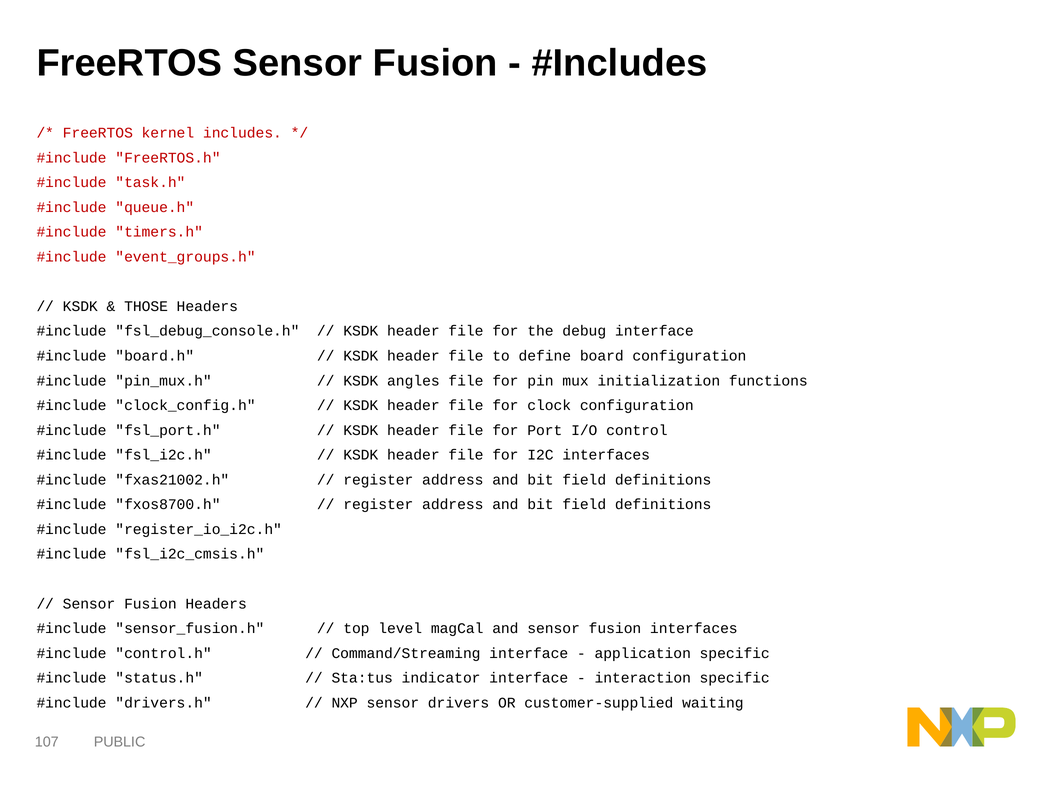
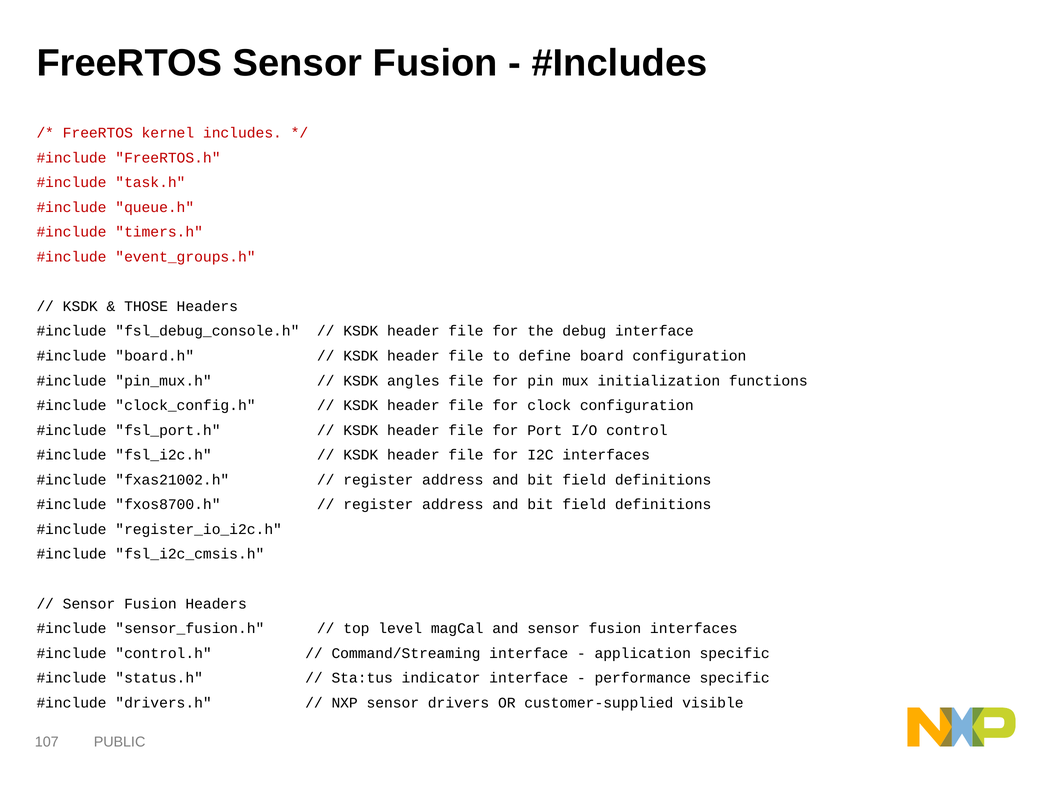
interaction: interaction -> performance (643, 678)
waiting: waiting -> visible (713, 703)
